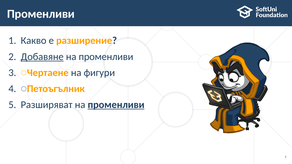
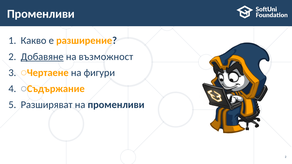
променливи: променливи -> възможност (106, 57)
Петоъгълник: Петоъгълник -> Съдържание (56, 89)
променливи underline: present -> none (116, 105)
